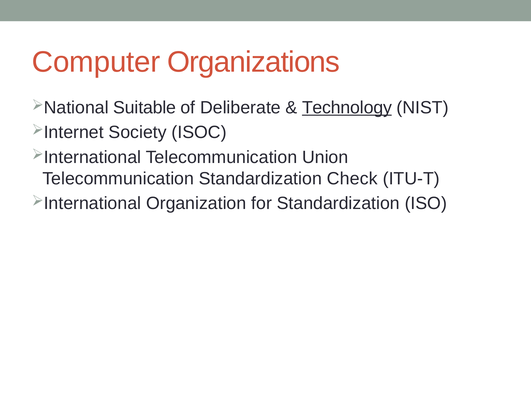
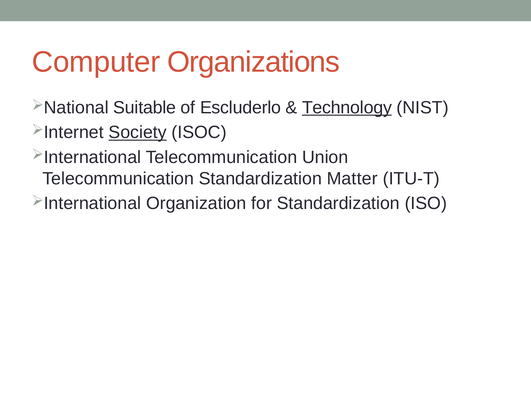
Deliberate: Deliberate -> Escluderlo (241, 107)
Society underline: none -> present (138, 132)
Check: Check -> Matter (352, 178)
